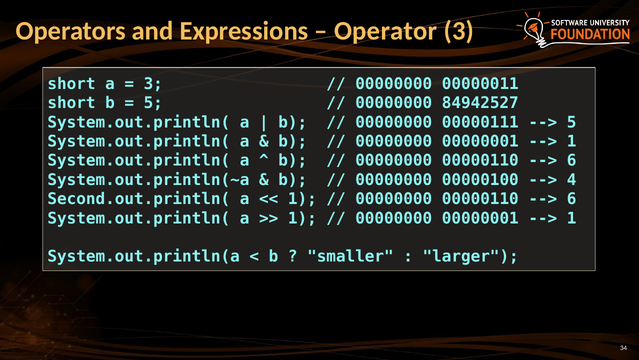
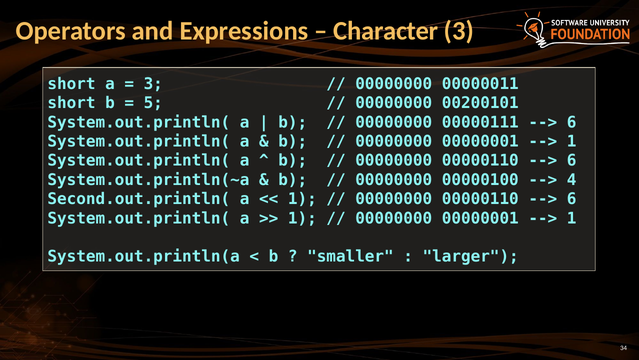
Operator: Operator -> Character (386, 31)
84942527: 84942527 -> 00200101 (480, 103)
5: 5 -> 6 (572, 122)
